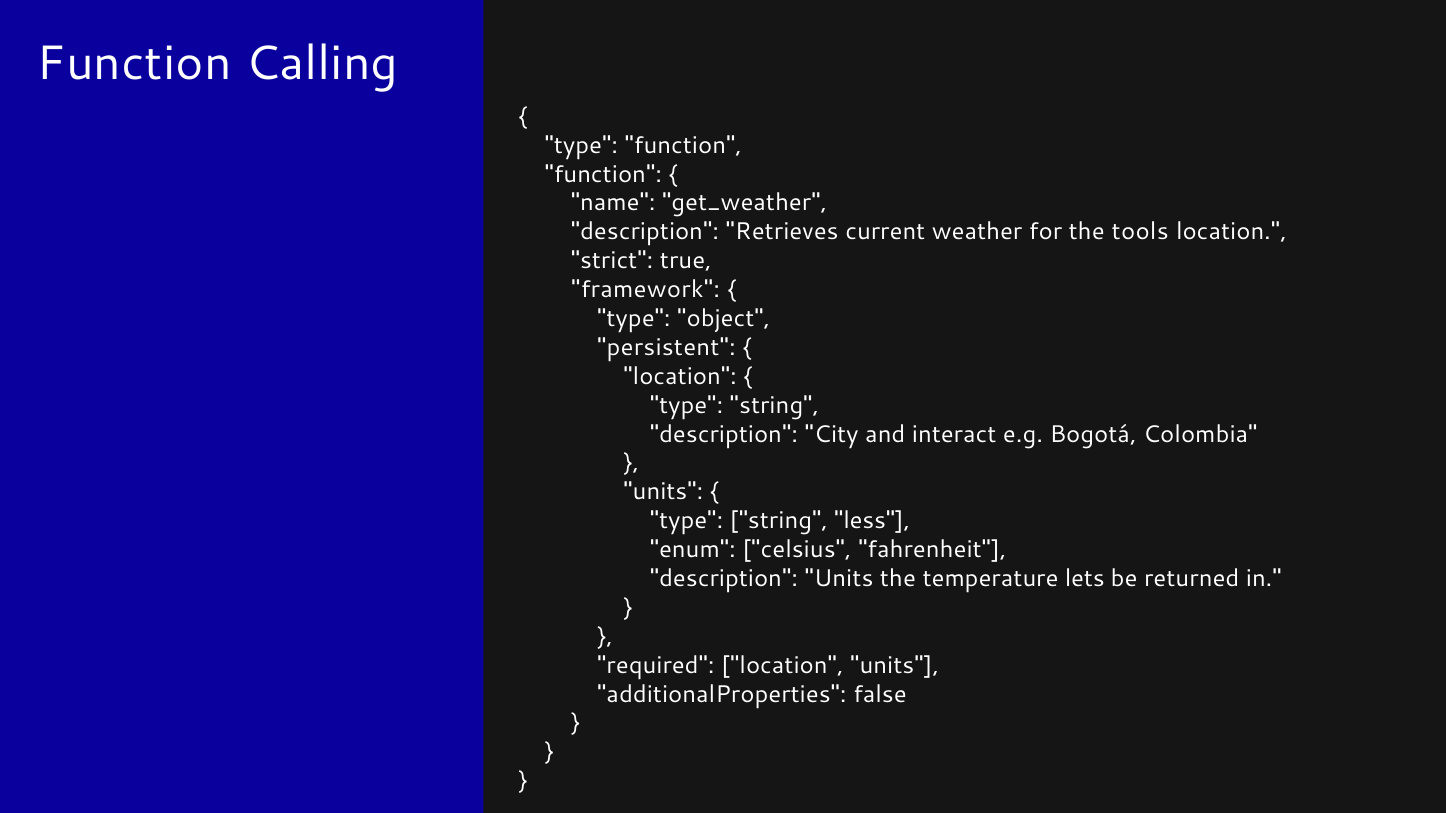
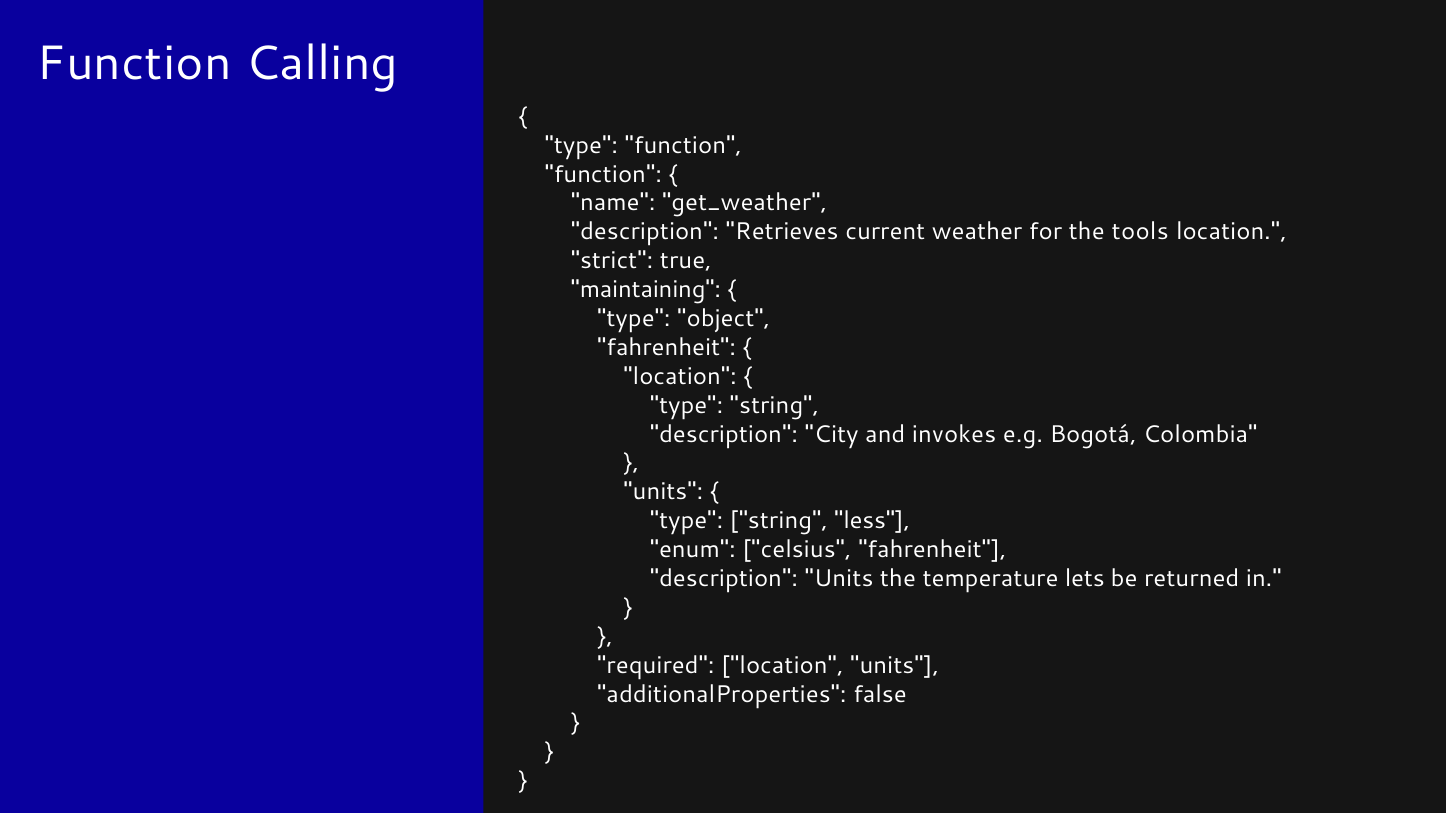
framework: framework -> maintaining (646, 290)
persistent: persistent -> fahrenheit (667, 348)
interact: interact -> invokes (954, 434)
